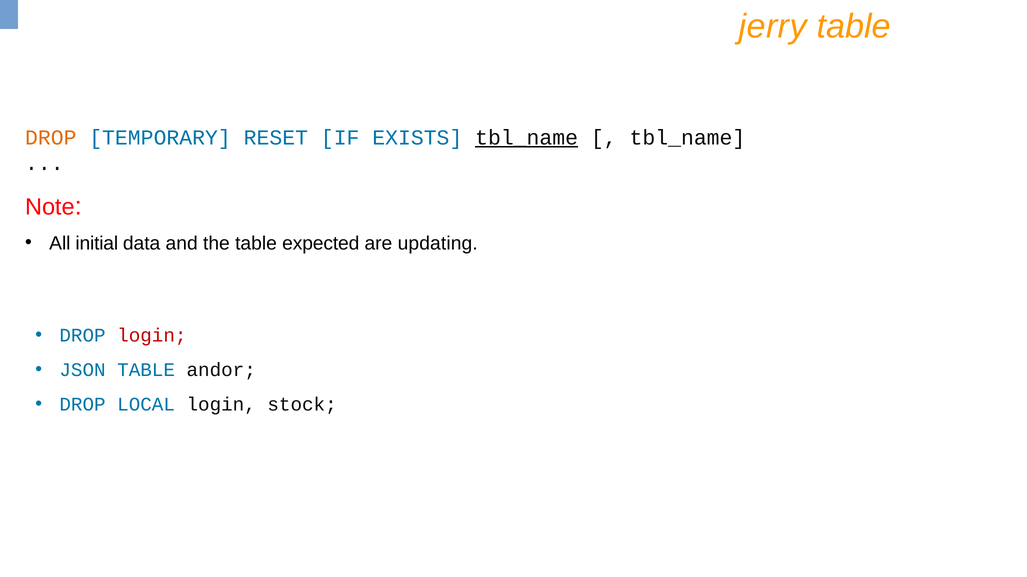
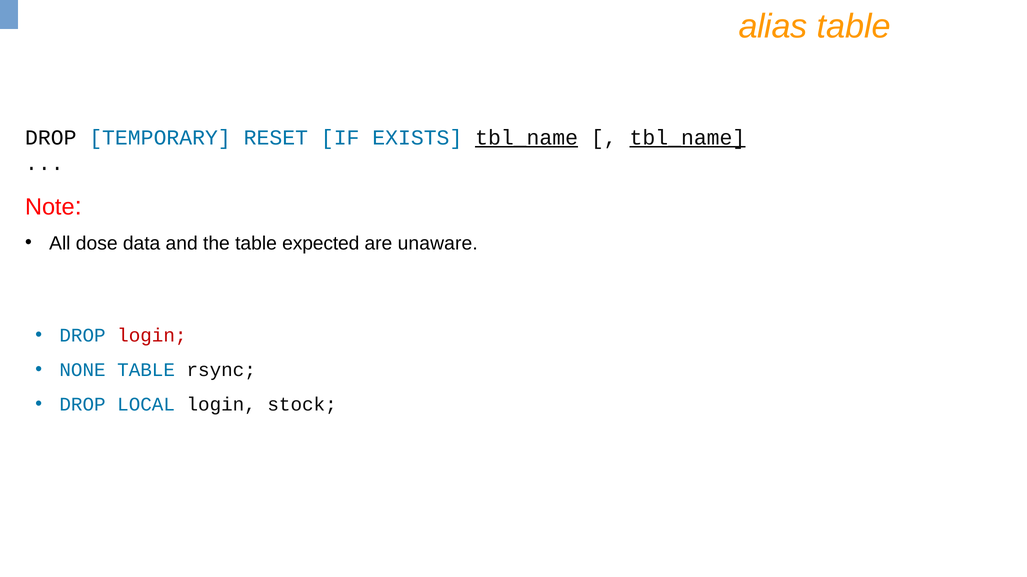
jerry: jerry -> alias (773, 27)
DROP colour: orange -> black (51, 138)
tbl_name underline: none -> present (687, 138)
initial: initial -> dose (97, 243)
updating: updating -> unaware (438, 243)
JSON: JSON -> NONE (83, 370)
andor: andor -> rsync (221, 370)
